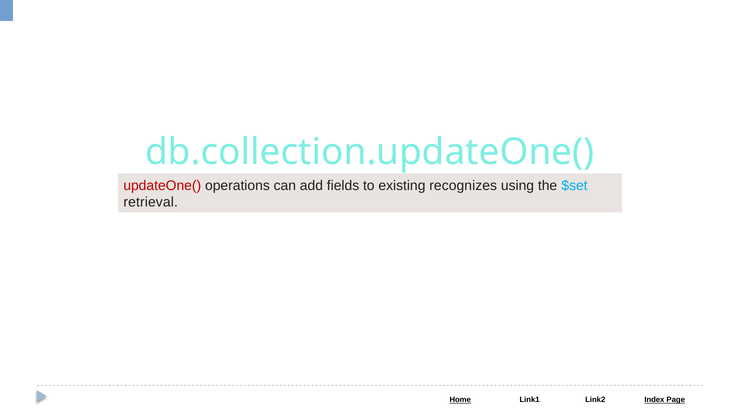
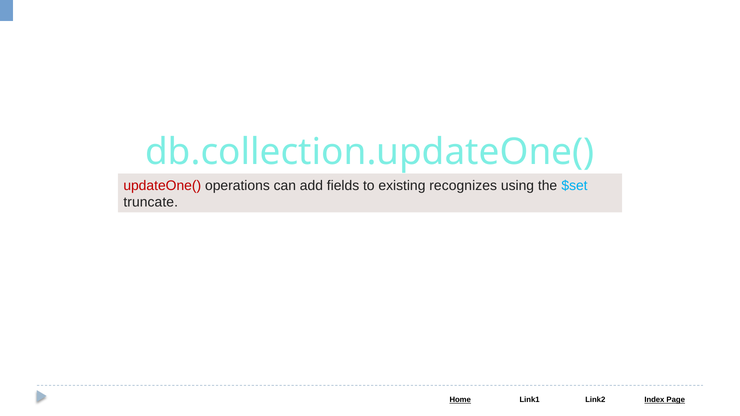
retrieval: retrieval -> truncate (151, 202)
